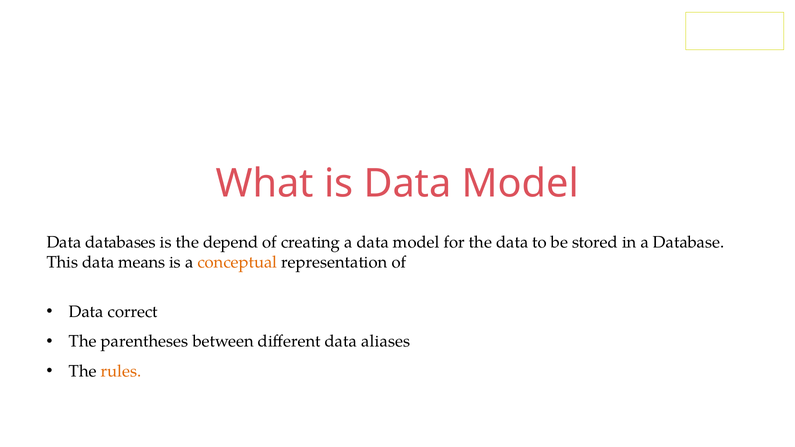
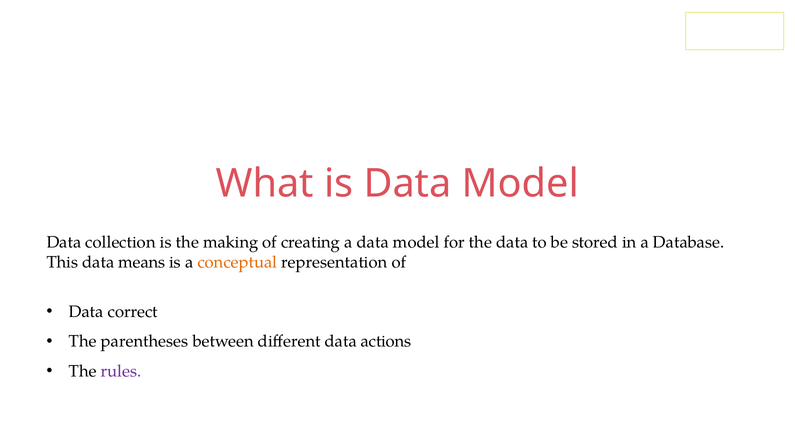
databases: databases -> collection (121, 242)
depend: depend -> making (231, 242)
aliases: aliases -> actions (386, 342)
rules colour: orange -> purple (121, 371)
